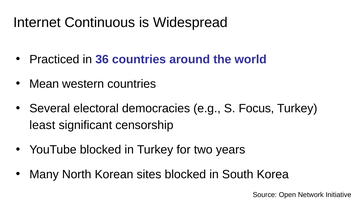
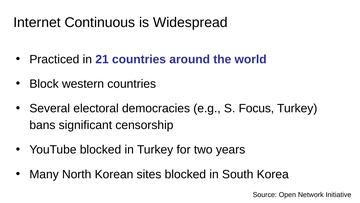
36: 36 -> 21 (102, 59)
Mean: Mean -> Block (44, 84)
least: least -> bans (42, 125)
